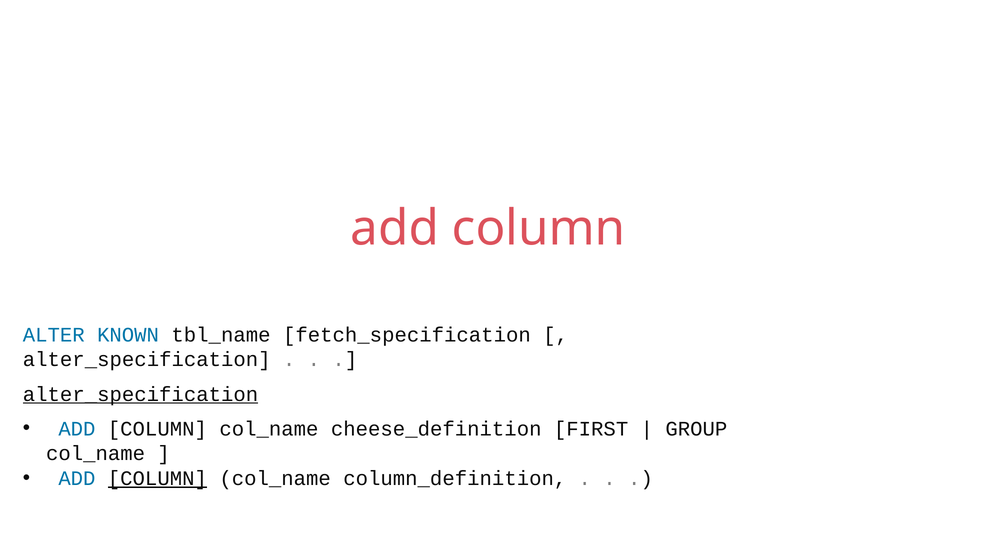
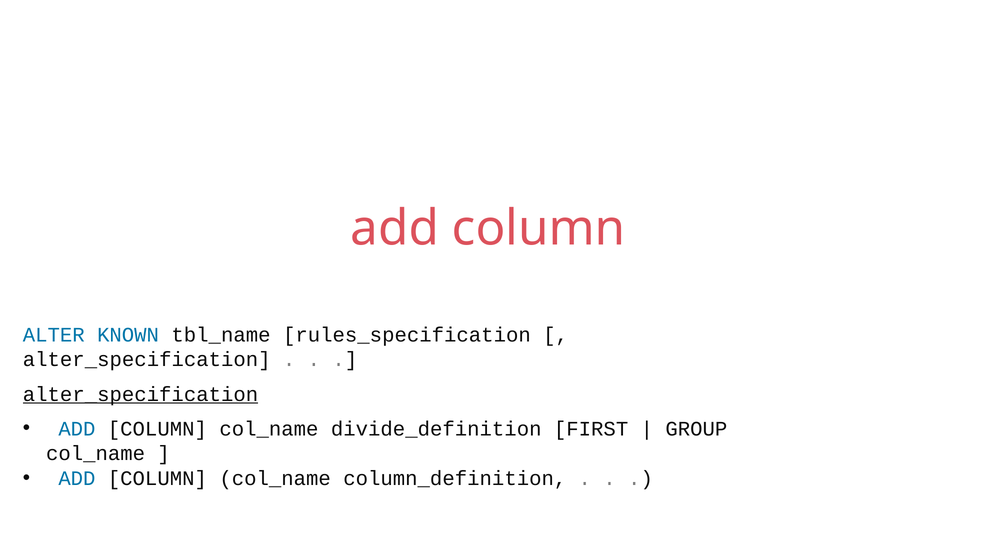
fetch_specification: fetch_specification -> rules_specification (407, 334)
cheese_definition: cheese_definition -> divide_definition (436, 428)
COLUMN underline: present -> none (157, 478)
